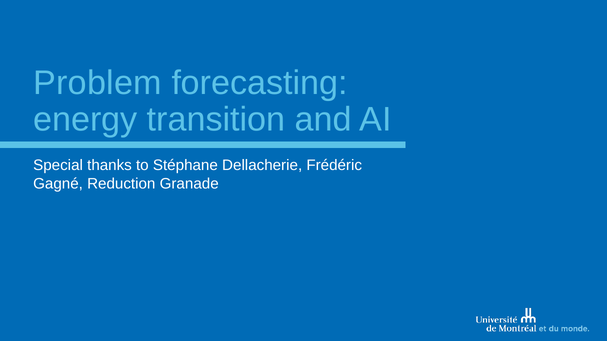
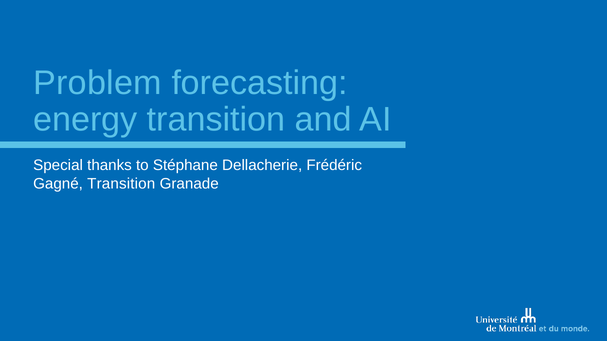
Gagné Reduction: Reduction -> Transition (121, 184)
